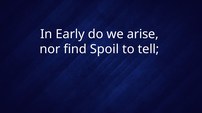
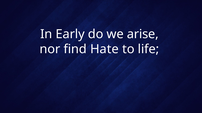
Spoil: Spoil -> Hate (104, 49)
tell: tell -> life (148, 49)
